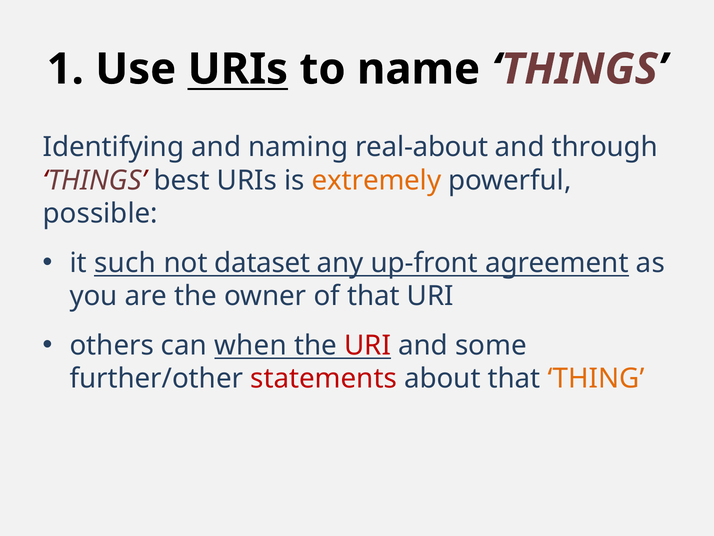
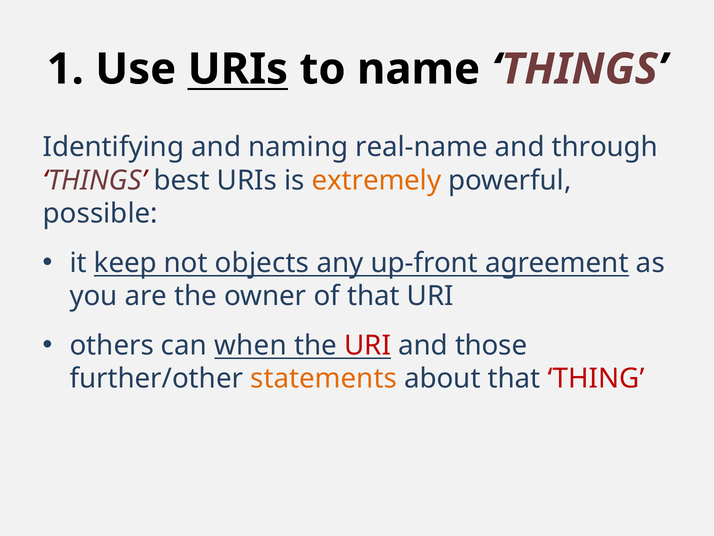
real-about: real-about -> real-name (422, 147)
such: such -> keep (125, 263)
dataset: dataset -> objects (262, 263)
some: some -> those (491, 345)
statements colour: red -> orange (324, 378)
THING colour: orange -> red (596, 378)
